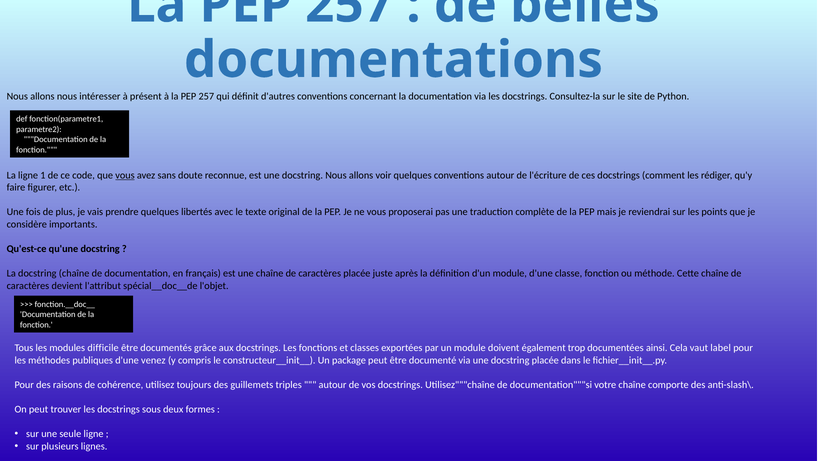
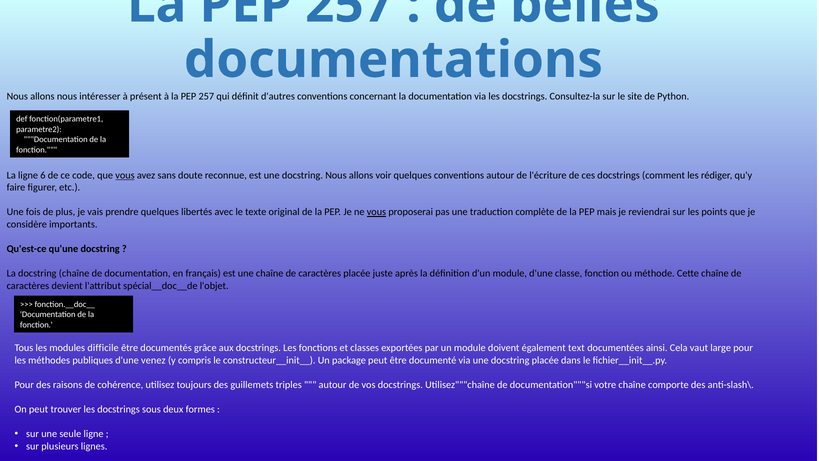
1: 1 -> 6 (43, 175)
vous underline: none -> present (376, 212)
trop: trop -> text (576, 348)
label: label -> large (721, 348)
